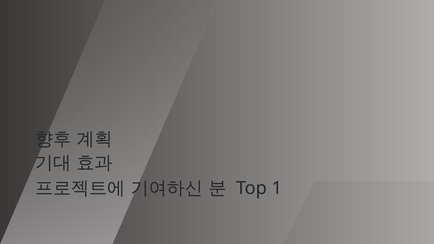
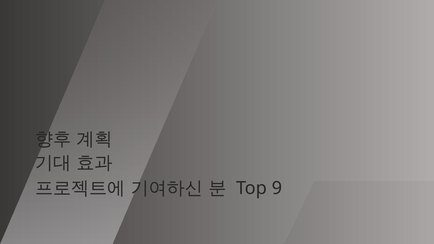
1: 1 -> 9 (277, 188)
